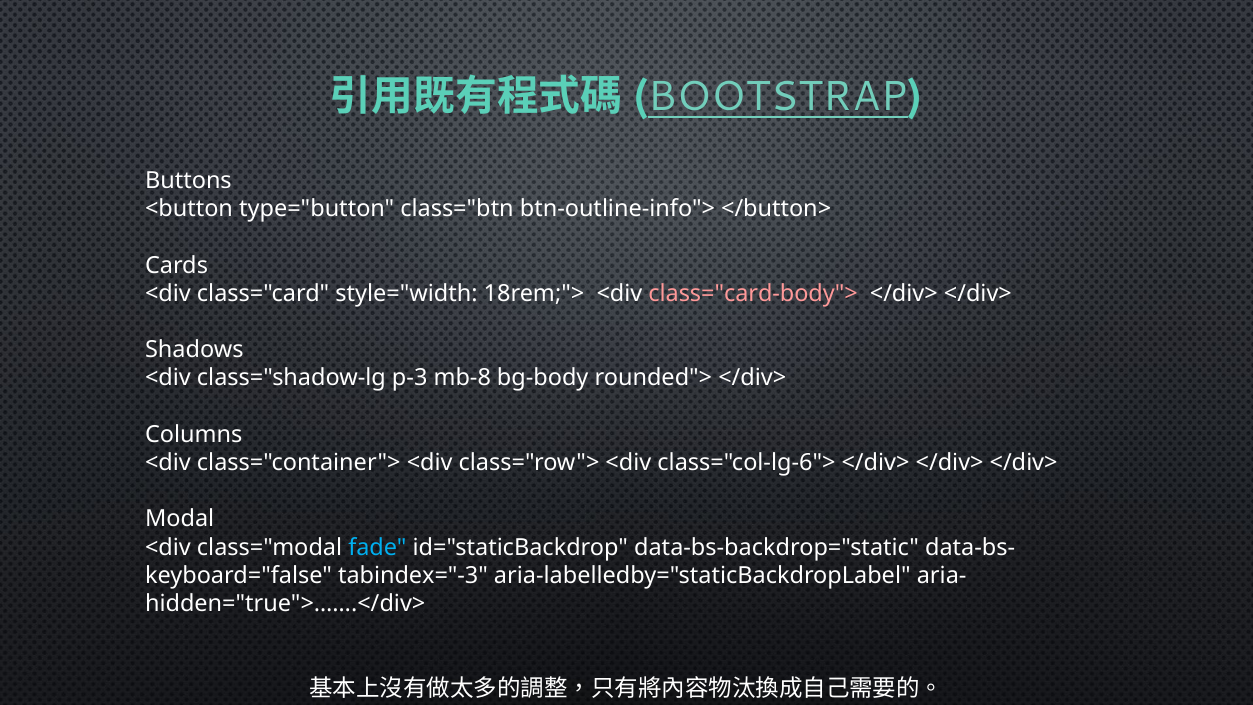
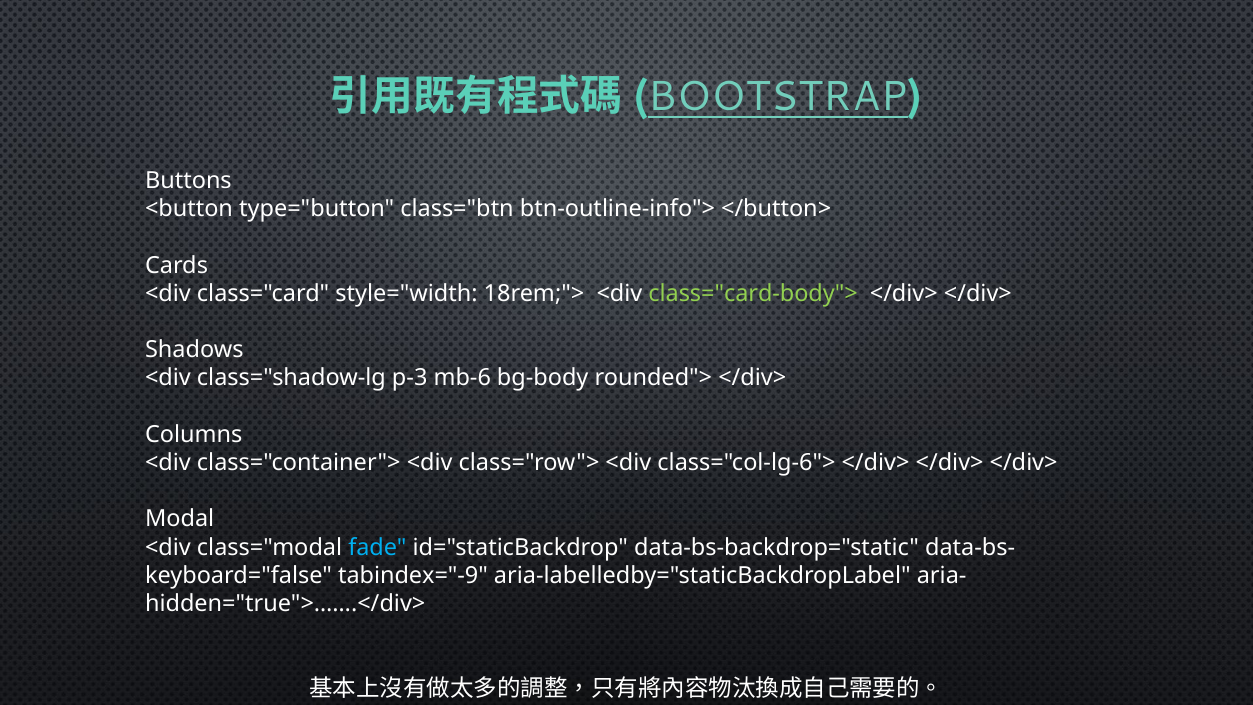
class="card-body"> colour: pink -> light green (753, 294)
mb-8: mb-8 -> mb-6 (462, 378)
tabindex="-3: tabindex="-3 -> tabindex="-9 (413, 575)
